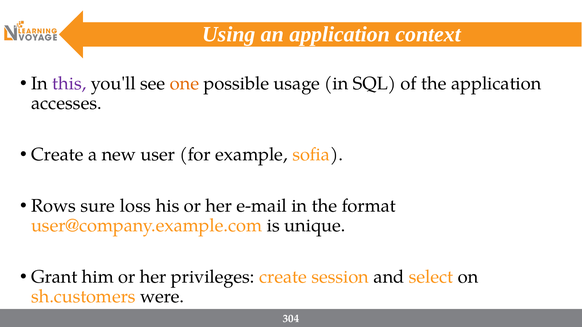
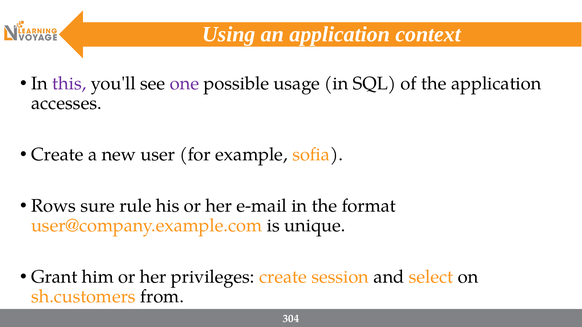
one colour: orange -> purple (184, 84)
loss: loss -> rule (135, 206)
were: were -> from (162, 297)
